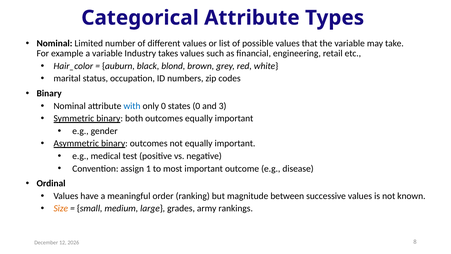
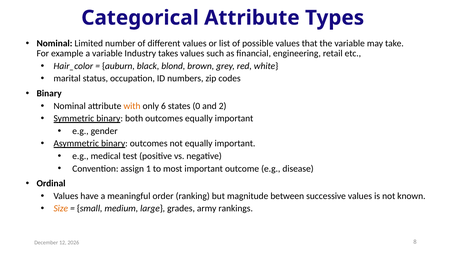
with colour: blue -> orange (132, 106)
only 0: 0 -> 6 (163, 106)
3: 3 -> 2 (223, 106)
